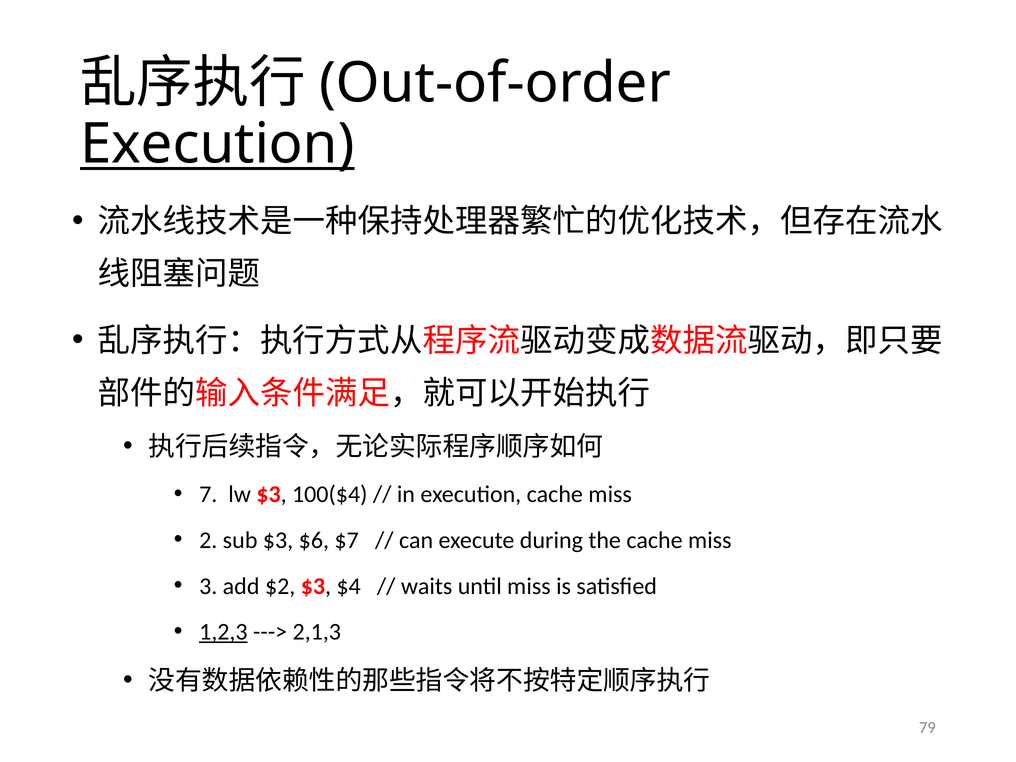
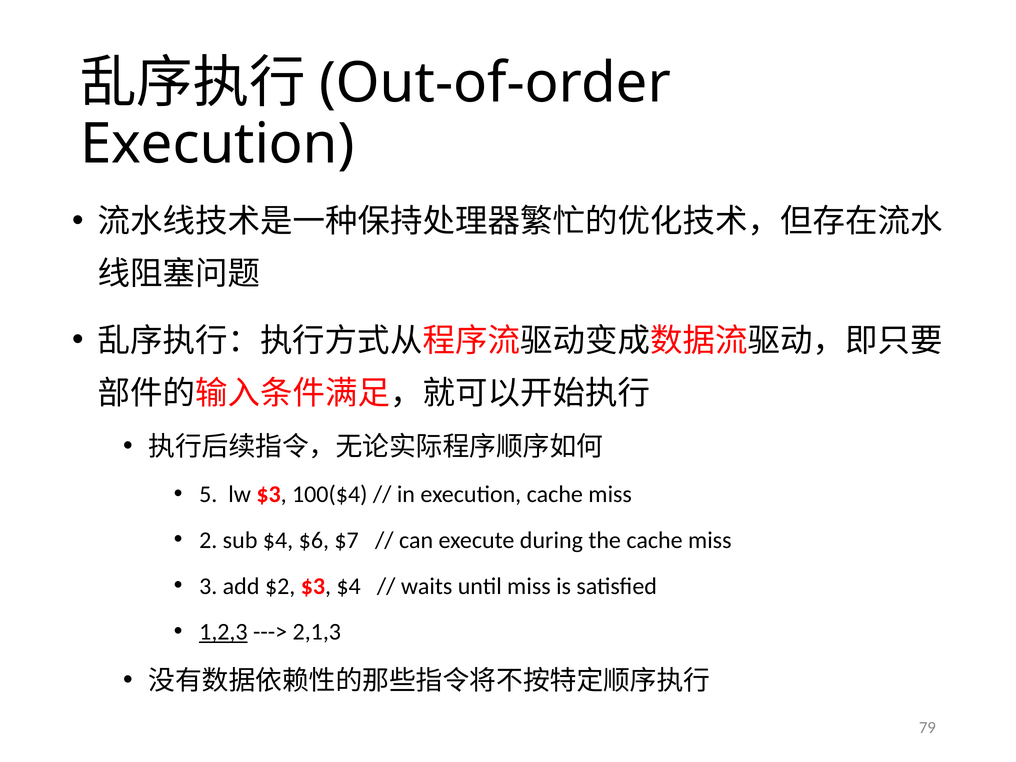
Execution underline: present -> none (217, 144)
7: 7 -> 5 (208, 494)
sub $3: $3 -> $4 (278, 540)
